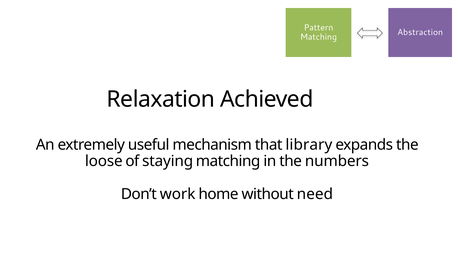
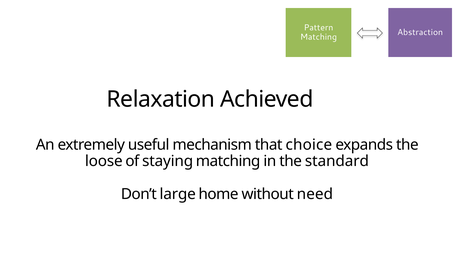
library: library -> choice (309, 145)
numbers: numbers -> standard (337, 162)
work: work -> large (178, 195)
